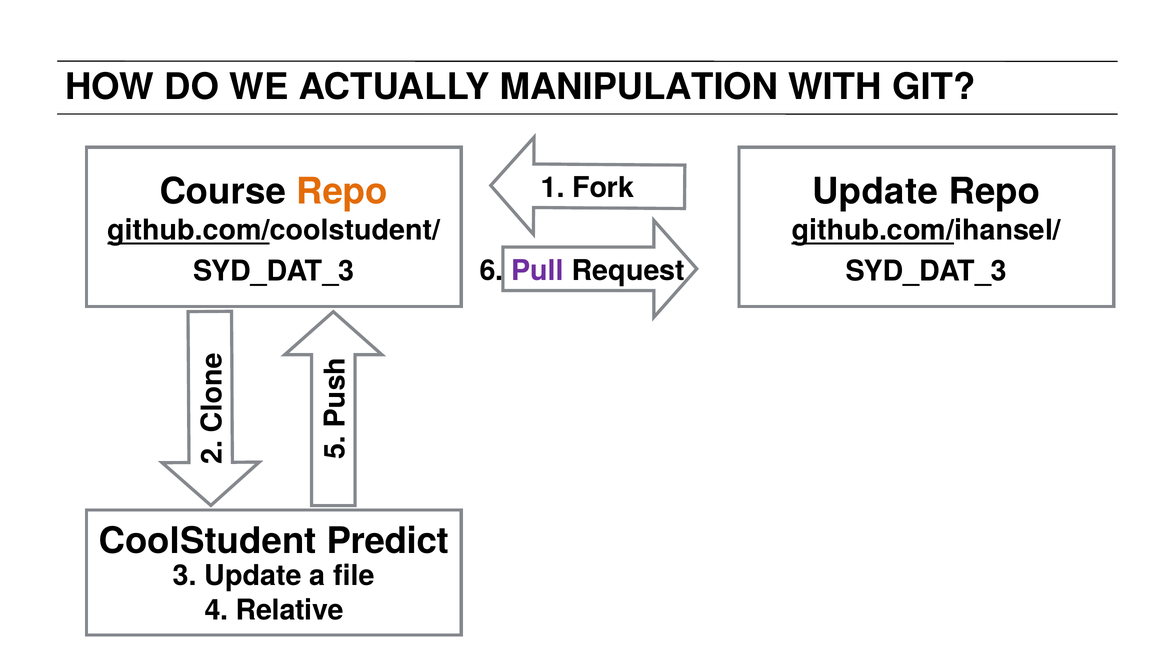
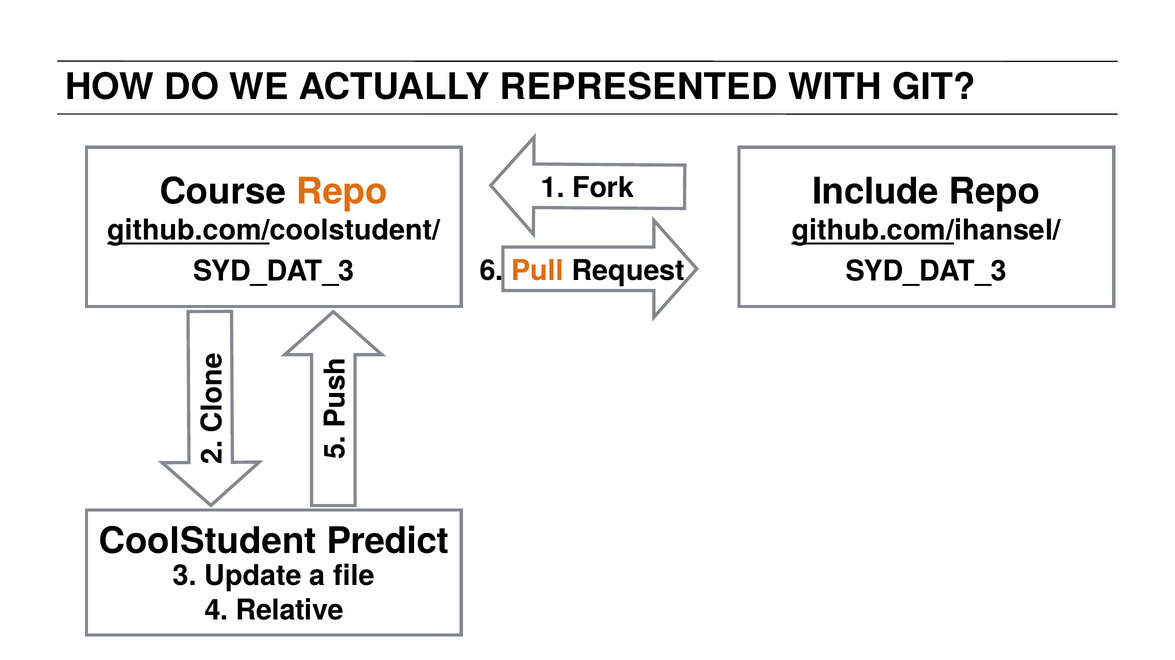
MANIPULATION: MANIPULATION -> REPRESENTED (639, 87)
Update: Update -> Include (875, 192)
Pull colour: purple -> orange (538, 271)
